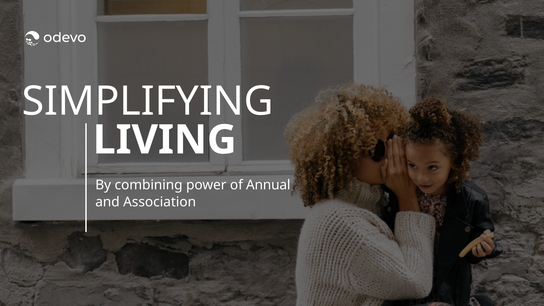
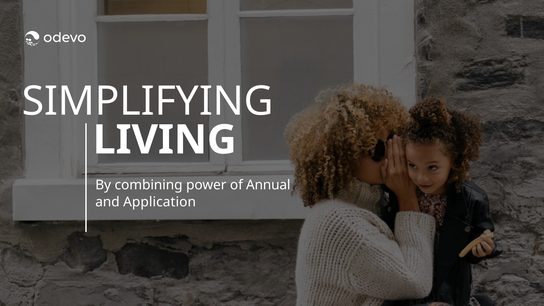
Association: Association -> Application (160, 202)
